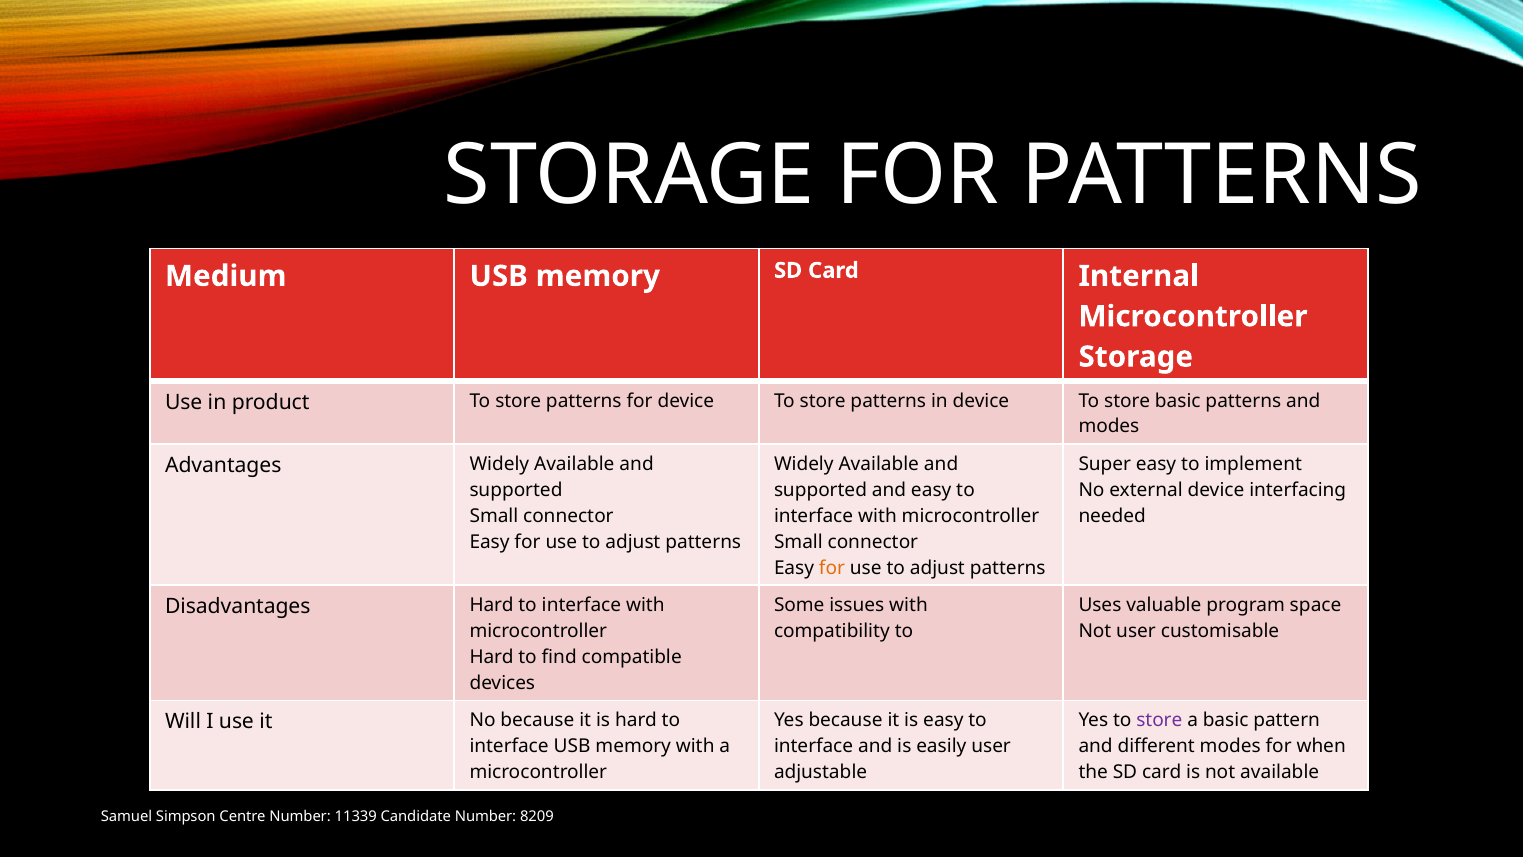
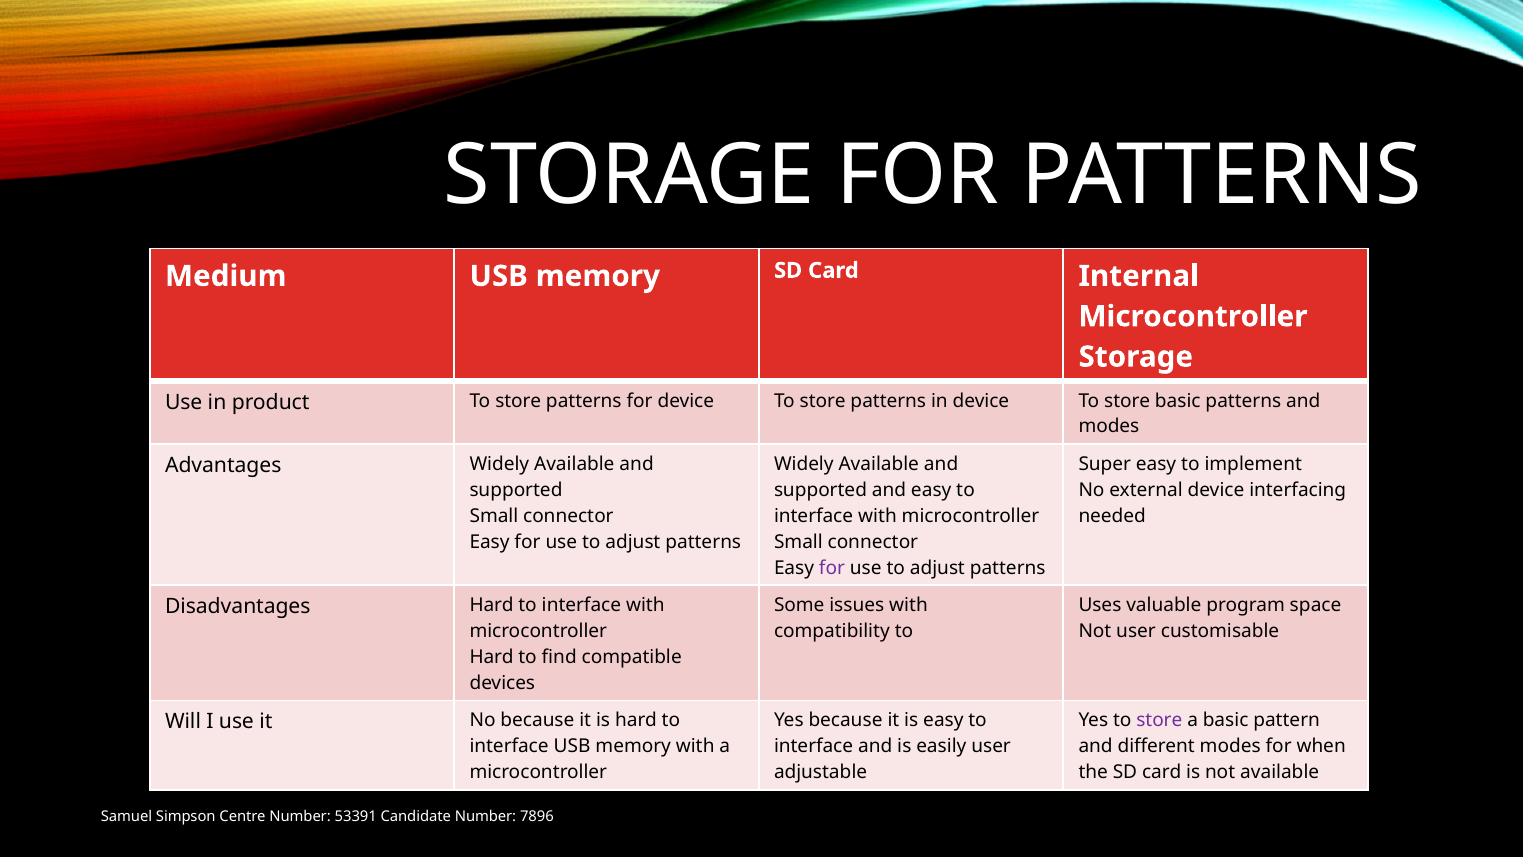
for colour: orange -> purple (832, 568)
11339: 11339 -> 53391 (356, 817)
8209: 8209 -> 7896 (537, 817)
